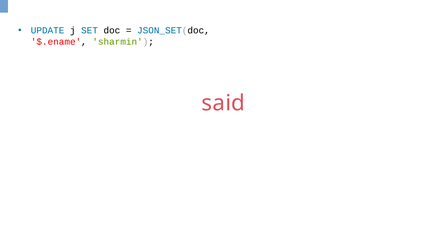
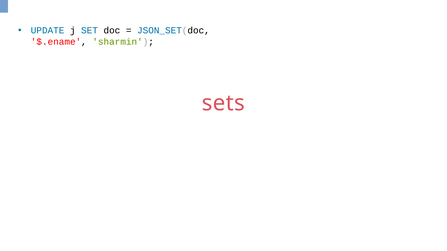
said: said -> sets (223, 103)
